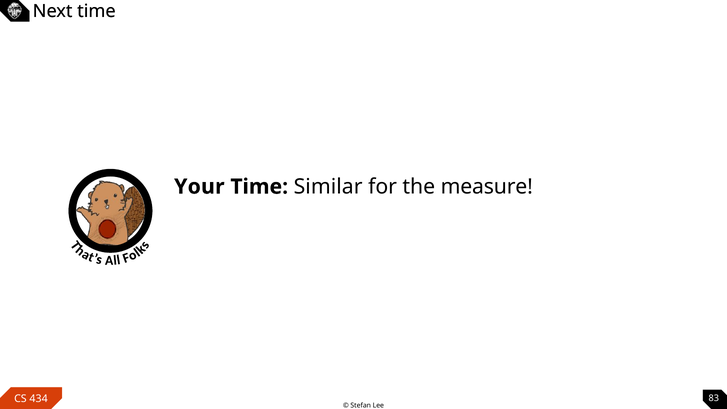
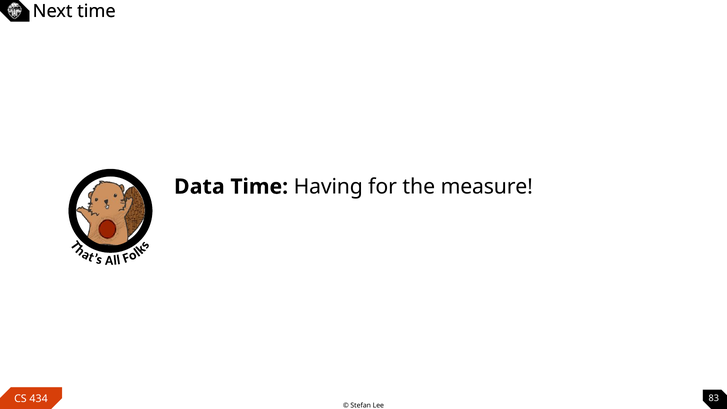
Your: Your -> Data (199, 187)
Similar: Similar -> Having (328, 187)
